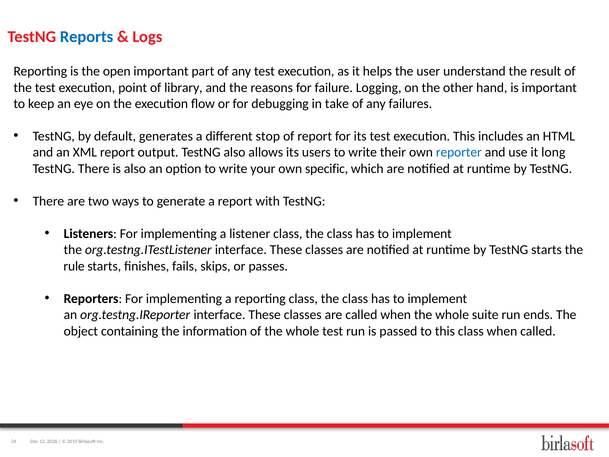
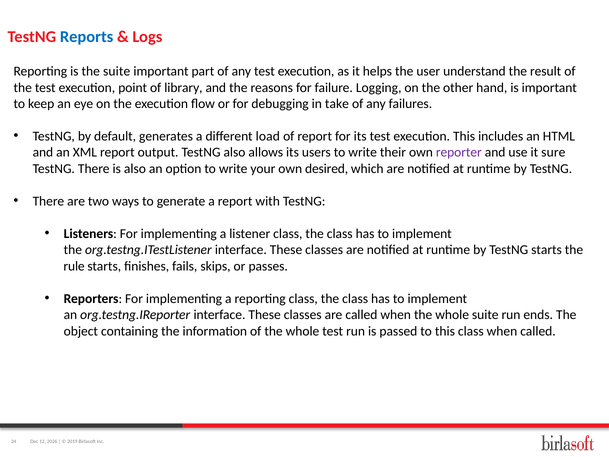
the open: open -> suite (117, 71)
stop: stop -> load (268, 136)
reporter colour: blue -> purple (459, 152)
long: long -> sure (553, 152)
specific: specific -> desired (327, 169)
